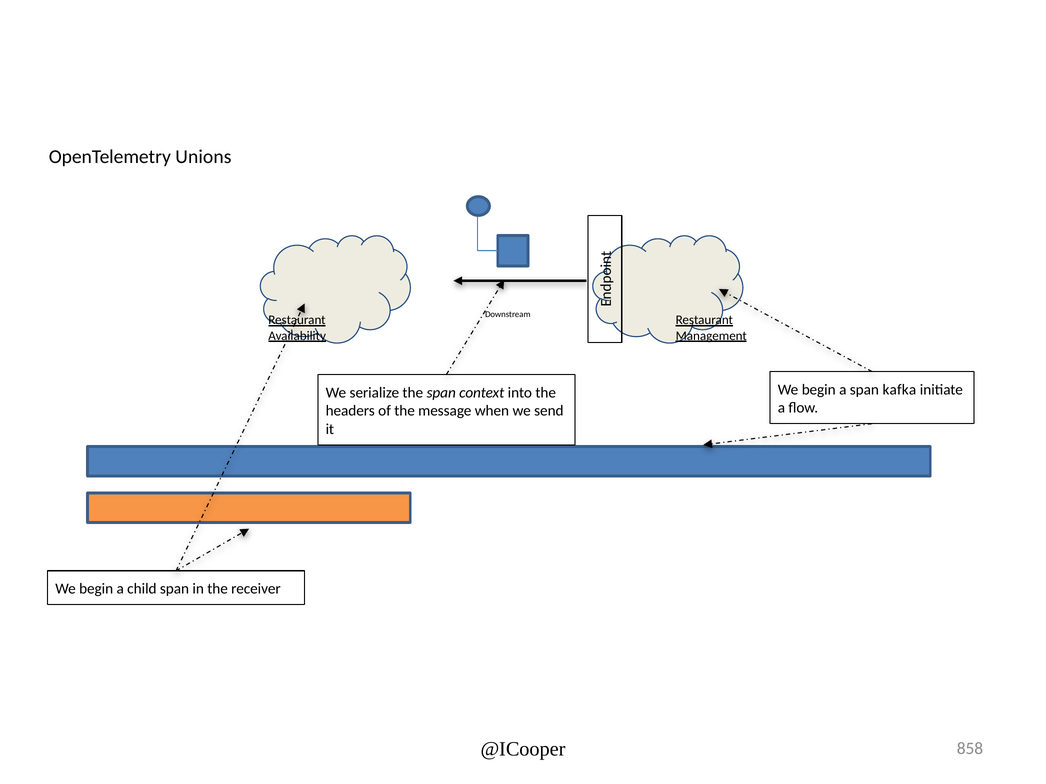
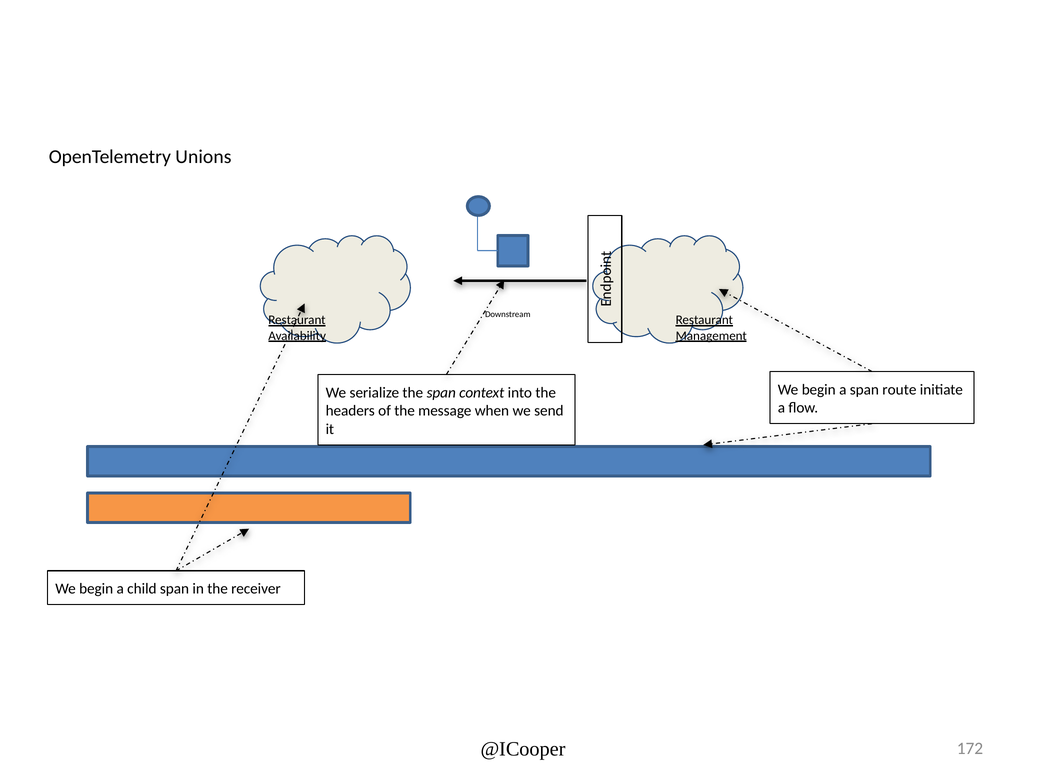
kafka: kafka -> route (899, 390)
858: 858 -> 172 (970, 749)
